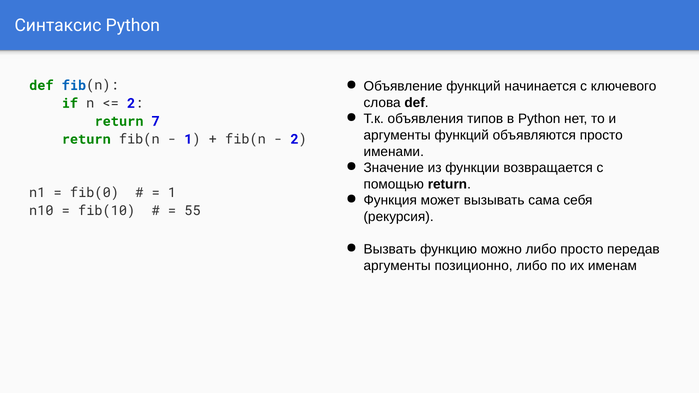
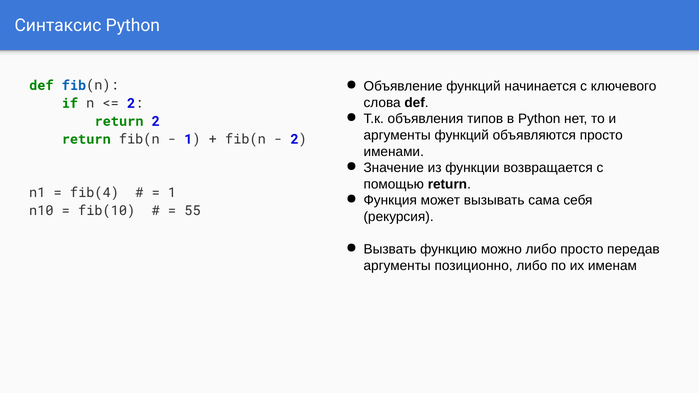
return 7: 7 -> 2 (156, 121)
fib(0: fib(0 -> fib(4 (94, 193)
